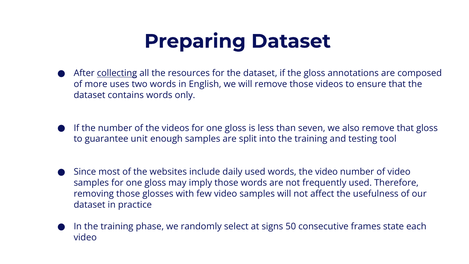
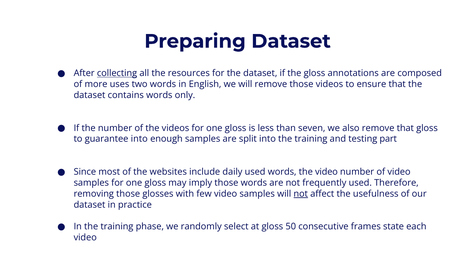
guarantee unit: unit -> into (139, 139)
tool: tool -> part (388, 139)
not underline: none -> present (301, 194)
at signs: signs -> gloss (272, 226)
